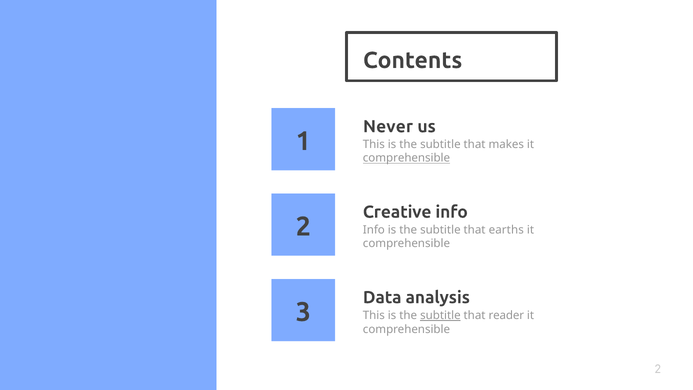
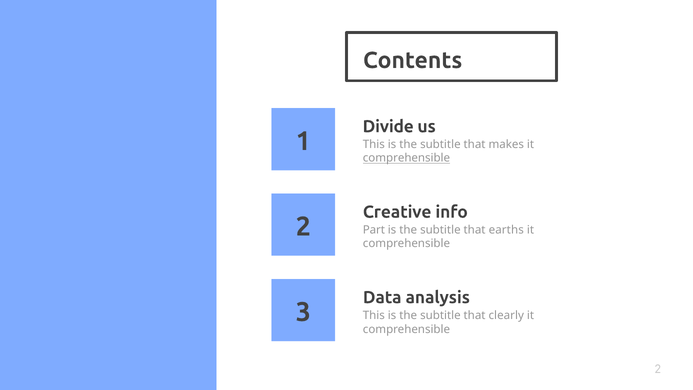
Never: Never -> Divide (388, 126)
Info: Info -> Part (374, 230)
subtitle underline: present -> none (440, 315)
reader: reader -> clearly (506, 315)
